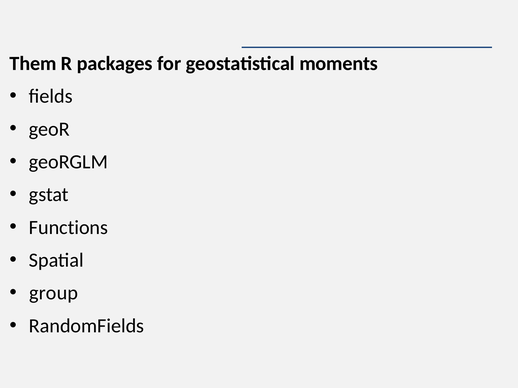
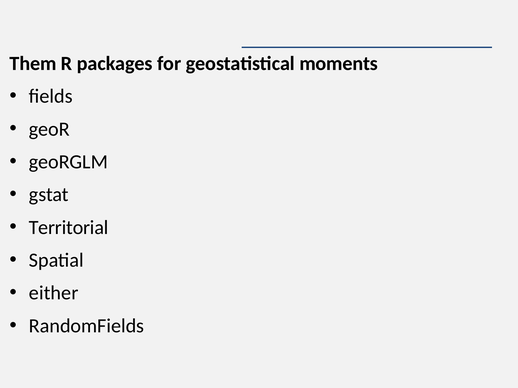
Functions: Functions -> Territorial (69, 228)
group: group -> either (54, 293)
